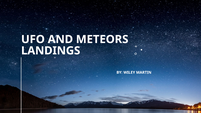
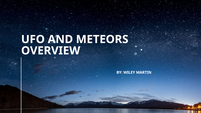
LANDINGS: LANDINGS -> OVERVIEW (51, 51)
